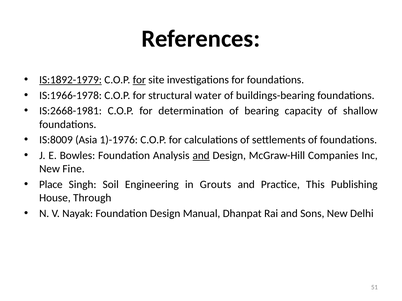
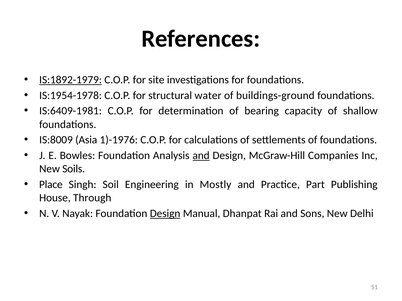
for underline: present -> none (139, 80)
IS:1966-1978: IS:1966-1978 -> IS:1954-1978 (71, 95)
buildings-bearing: buildings-bearing -> buildings-ground (275, 95)
IS:2668-1981: IS:2668-1981 -> IS:6409-1981 (71, 111)
Fine: Fine -> Soils (74, 169)
Grouts: Grouts -> Mostly (215, 185)
This: This -> Part (315, 185)
Design underline: none -> present (165, 214)
